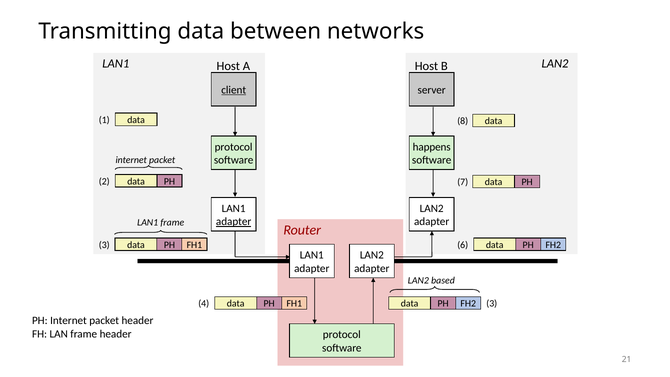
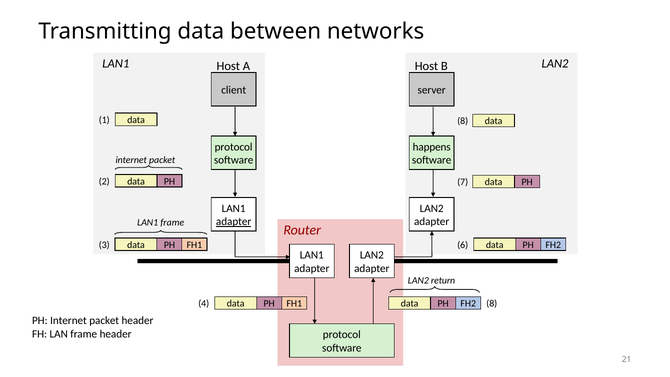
client underline: present -> none (234, 90)
based: based -> return (443, 281)
FH2 3: 3 -> 8 (492, 303)
